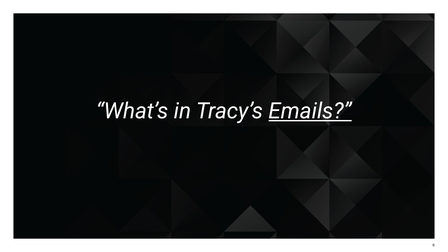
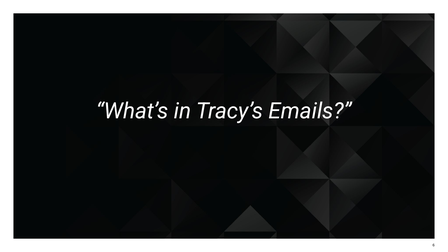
Emails underline: present -> none (310, 111)
